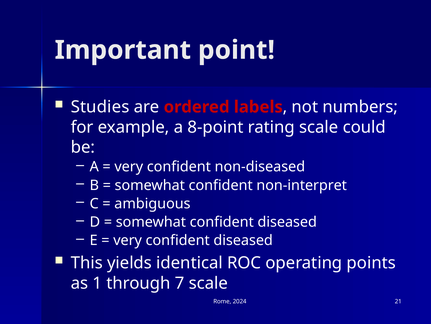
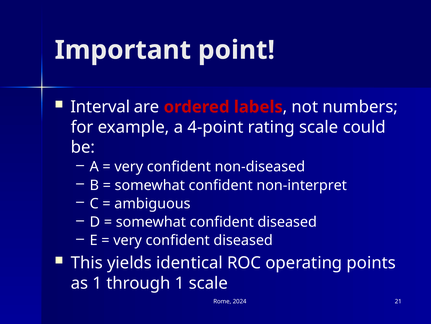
Studies: Studies -> Interval (100, 107)
8-point: 8-point -> 4-point (215, 127)
through 7: 7 -> 1 (180, 283)
